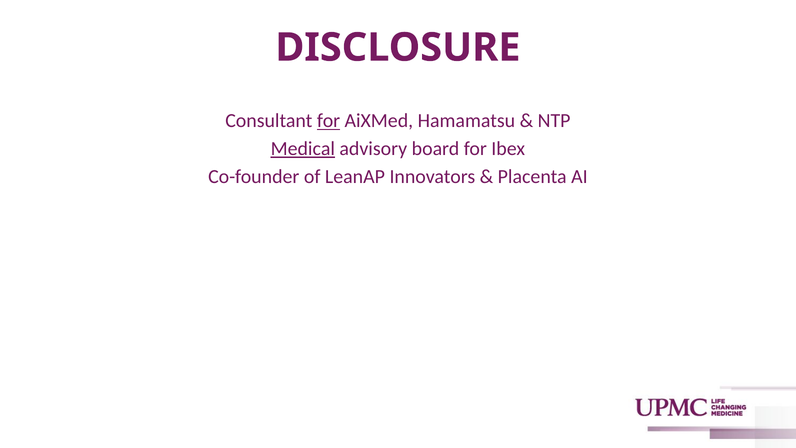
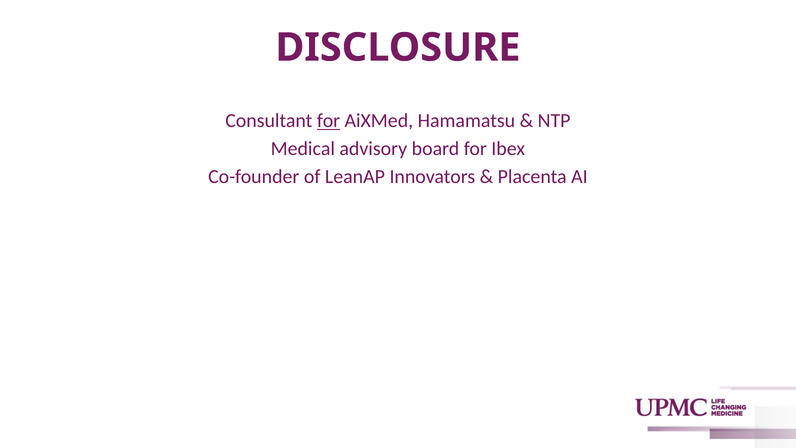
Medical underline: present -> none (303, 149)
